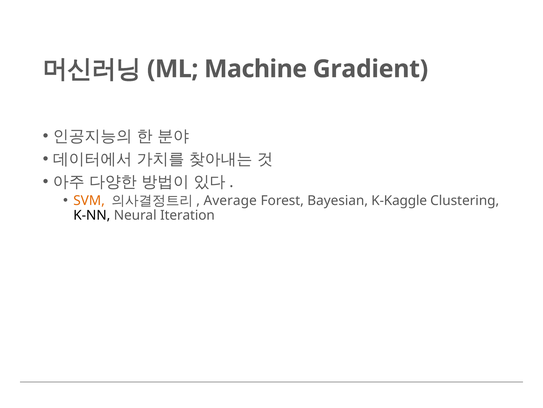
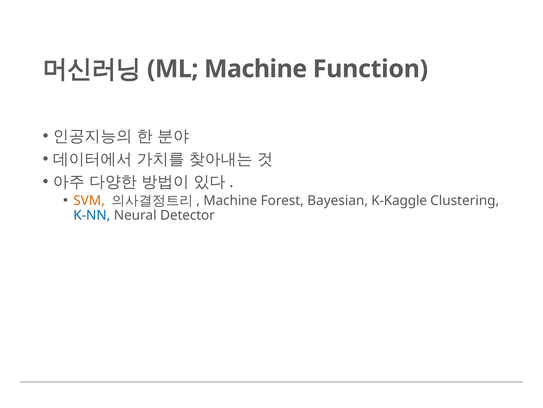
Gradient: Gradient -> Function (370, 69)
Average: Average -> Machine (230, 200)
K-NN colour: black -> blue (92, 215)
Iteration: Iteration -> Detector (187, 215)
